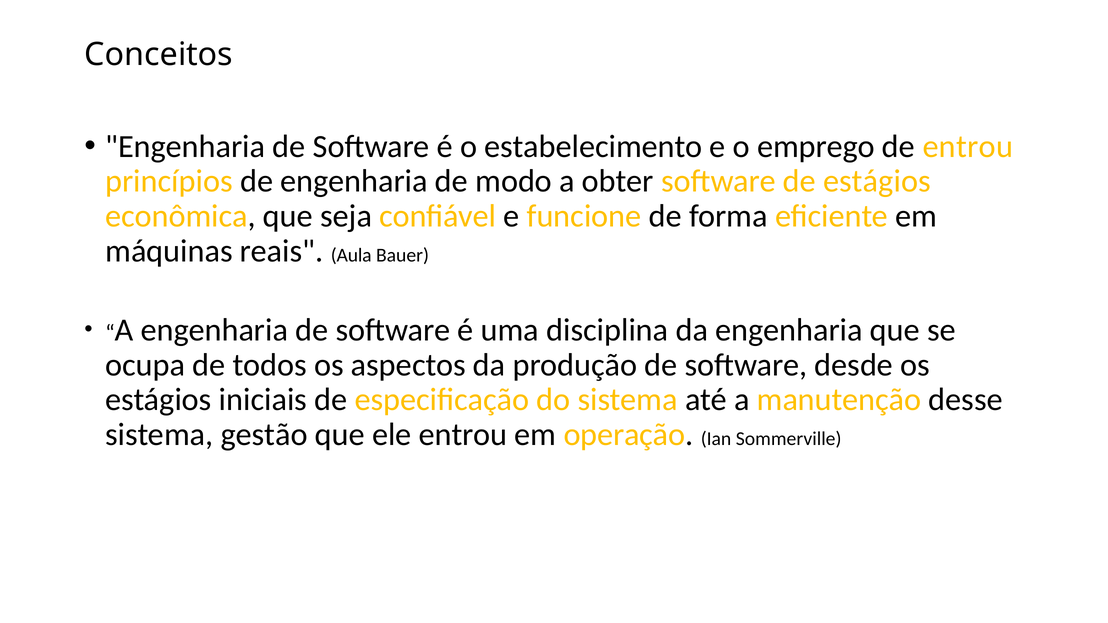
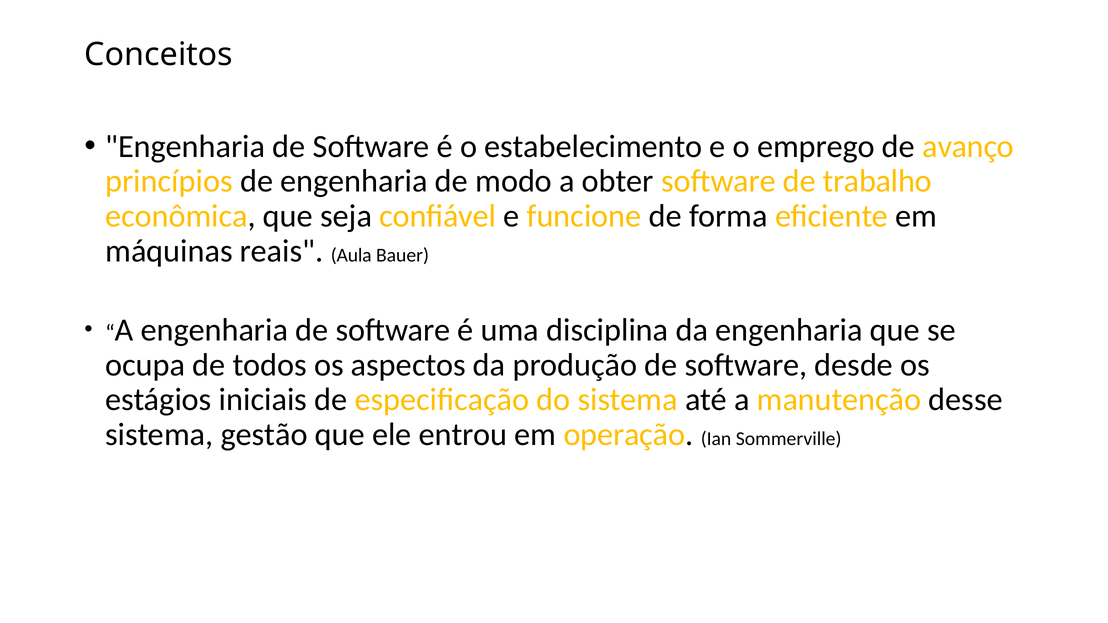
de entrou: entrou -> avanço (968, 147)
de estágios: estágios -> trabalho (877, 181)
